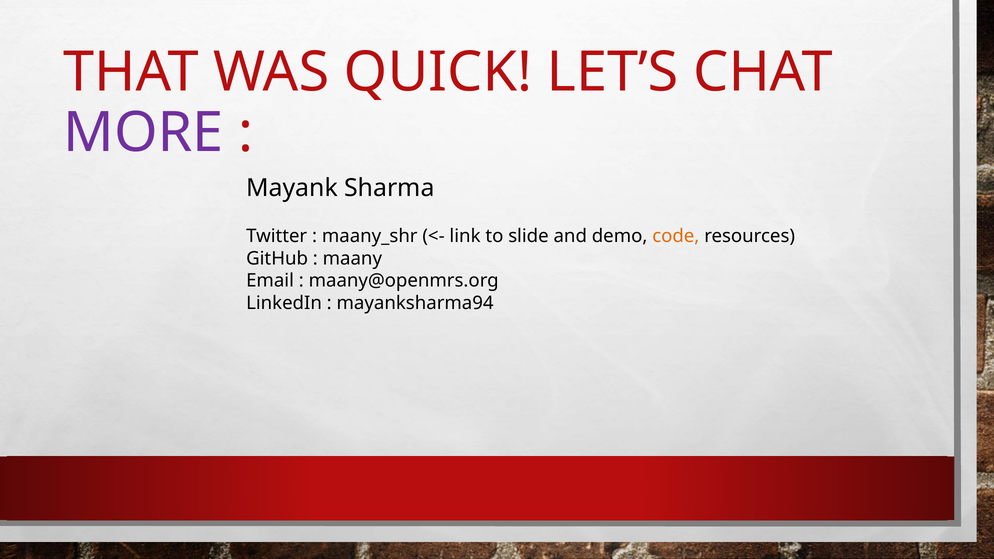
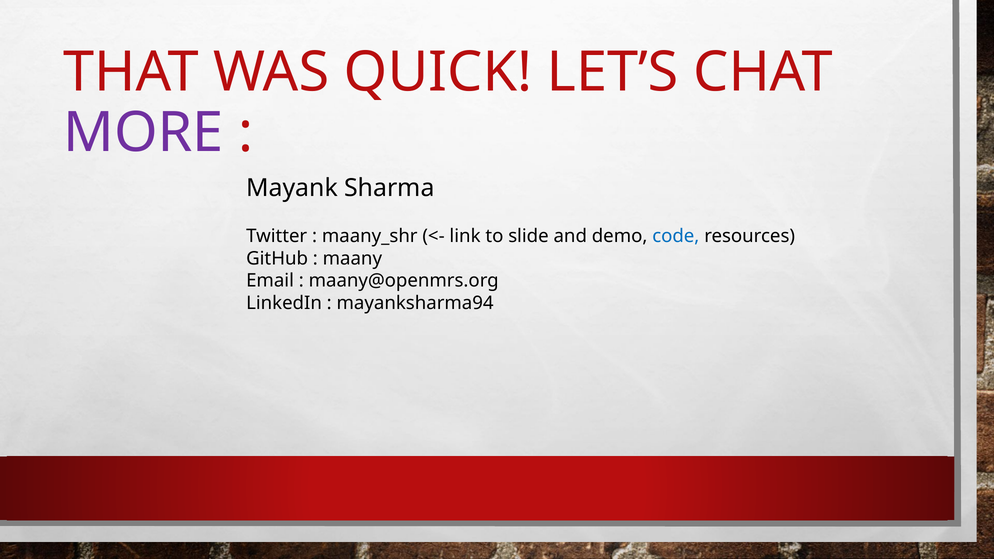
code colour: orange -> blue (676, 236)
